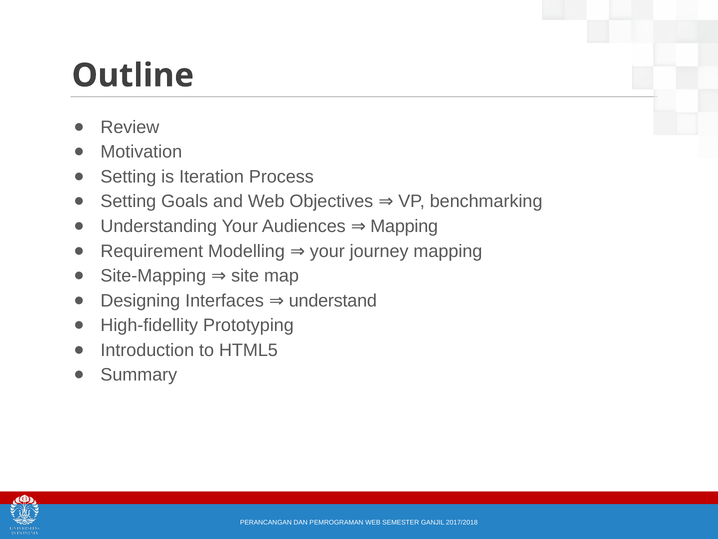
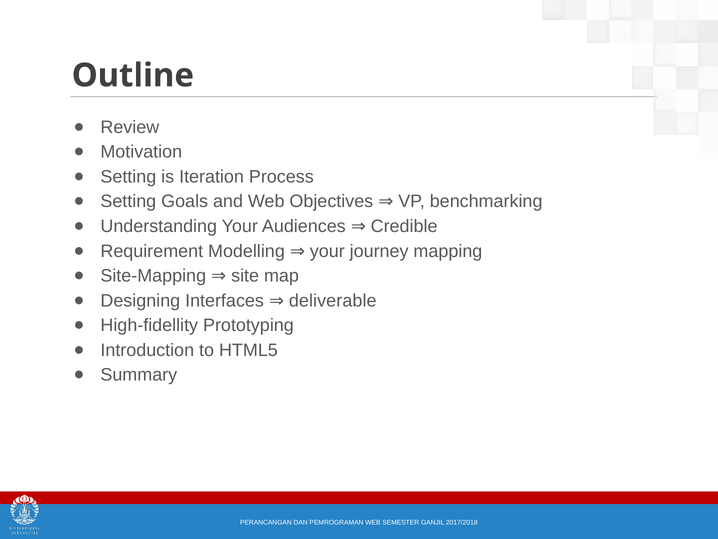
Audiences Mapping: Mapping -> Credible (404, 226)
understand: understand -> deliverable (333, 300)
